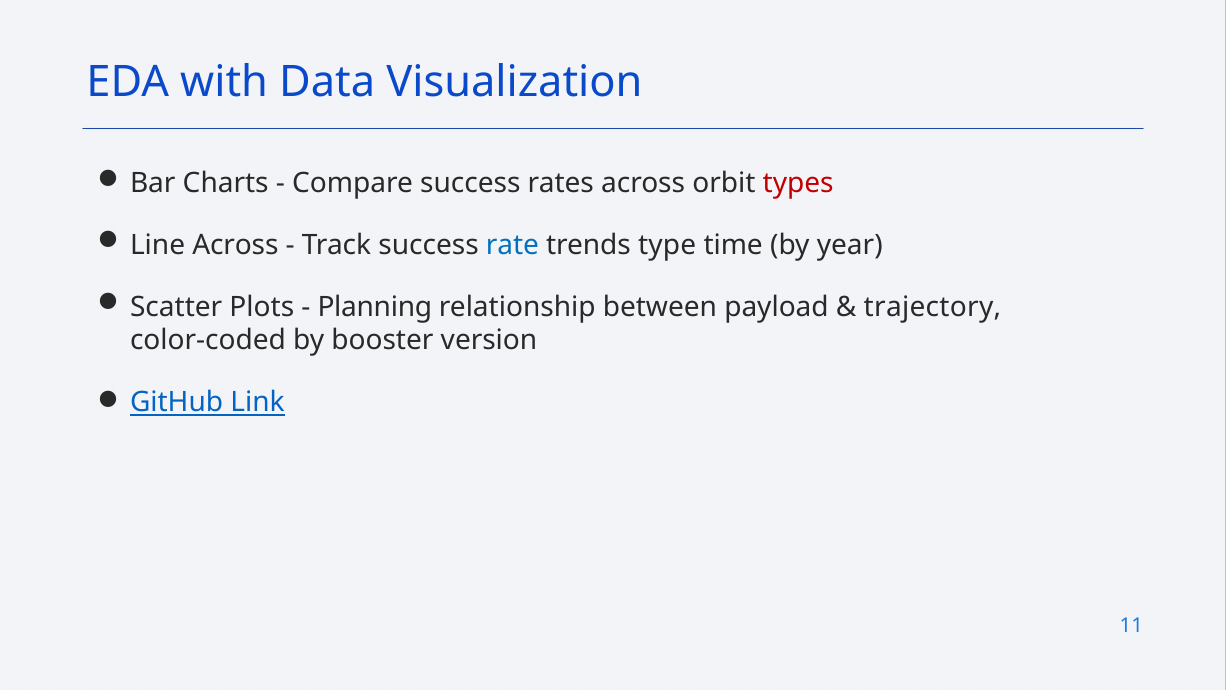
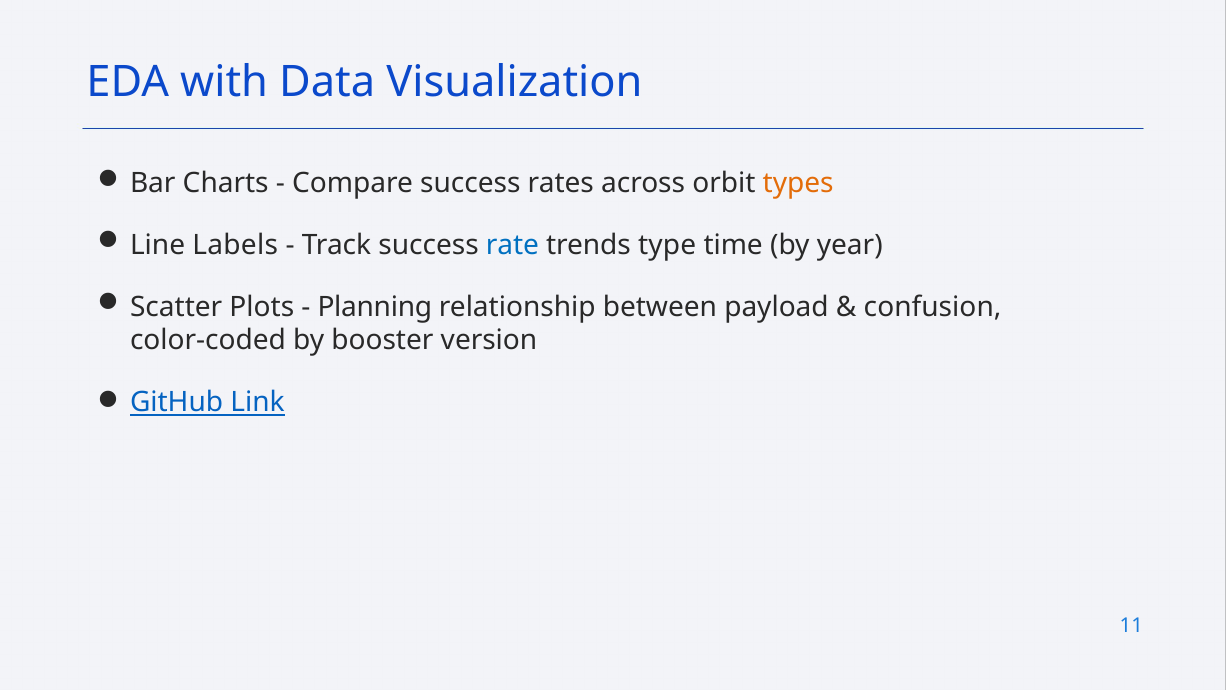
types colour: red -> orange (798, 184)
Line Across: Across -> Labels (235, 245)
trajectory: trajectory -> confusion (933, 307)
